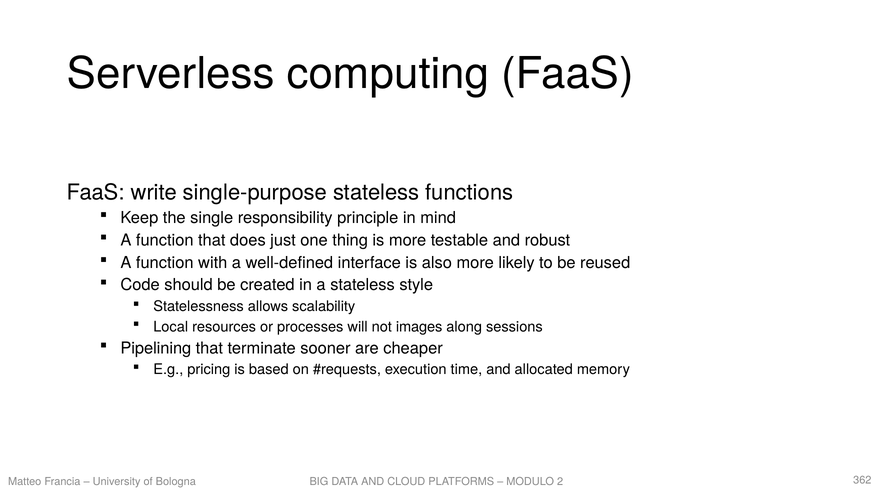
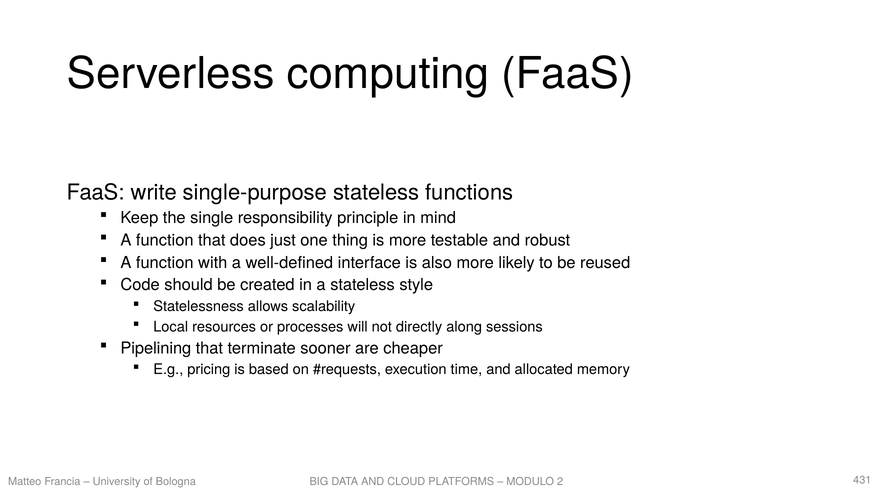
images: images -> directly (419, 327)
362: 362 -> 431 (862, 480)
